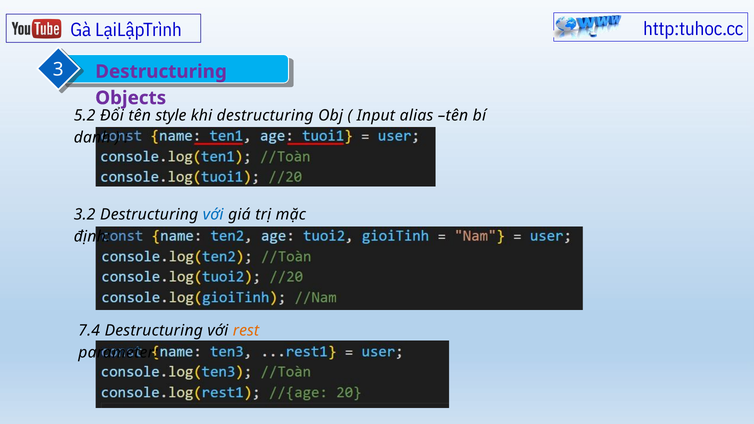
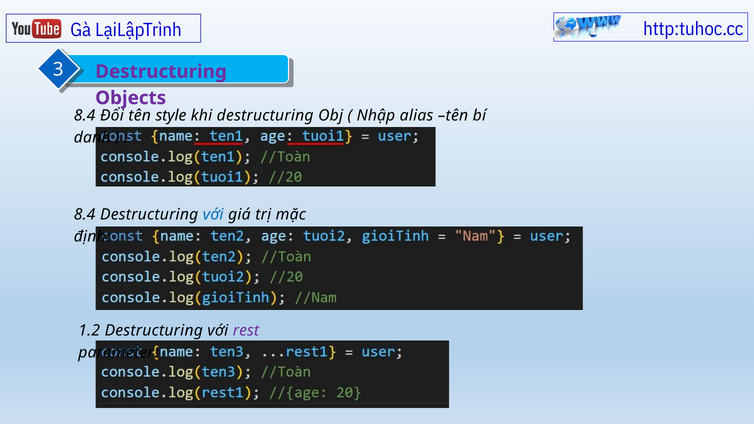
5.2: 5.2 -> 8.4 (85, 116)
Input: Input -> Nhập (376, 116)
3.2: 3.2 -> 8.4 (85, 214)
7.4: 7.4 -> 1.2 (89, 331)
rest colour: orange -> purple (246, 331)
